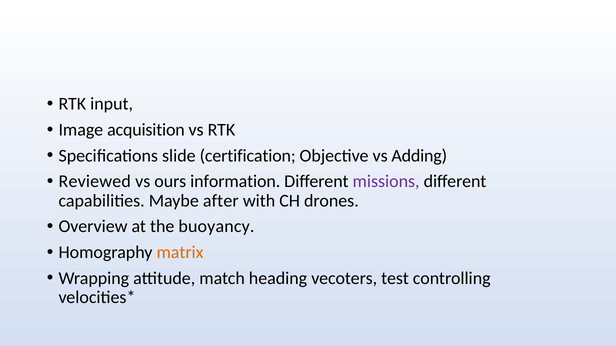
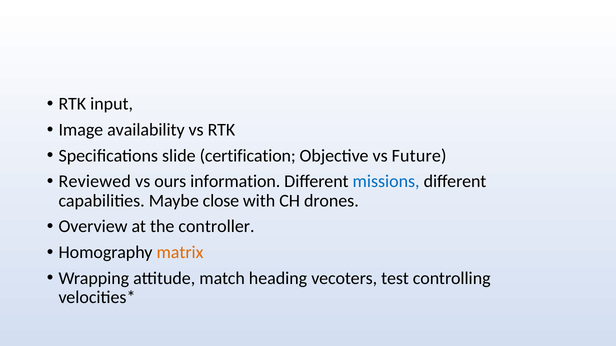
acquisition: acquisition -> availability (146, 130)
Adding: Adding -> Future (419, 156)
missions colour: purple -> blue (386, 182)
after: after -> close (221, 201)
buoyancy: buoyancy -> controller (217, 227)
